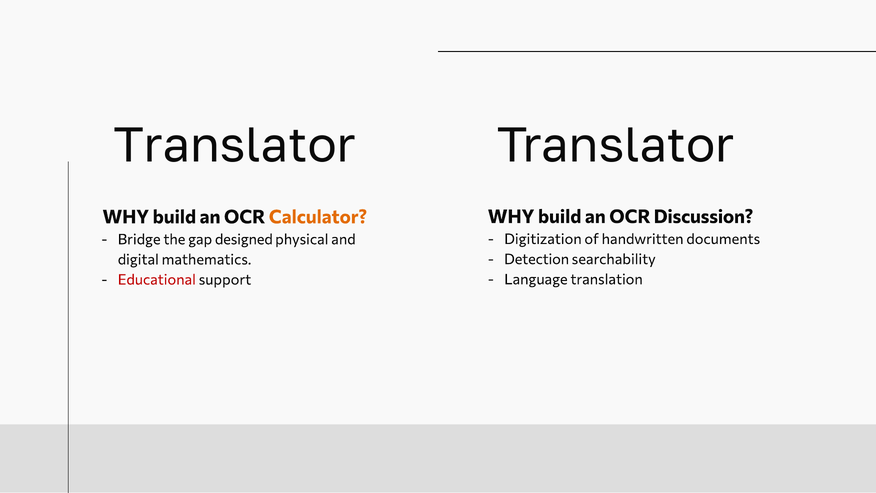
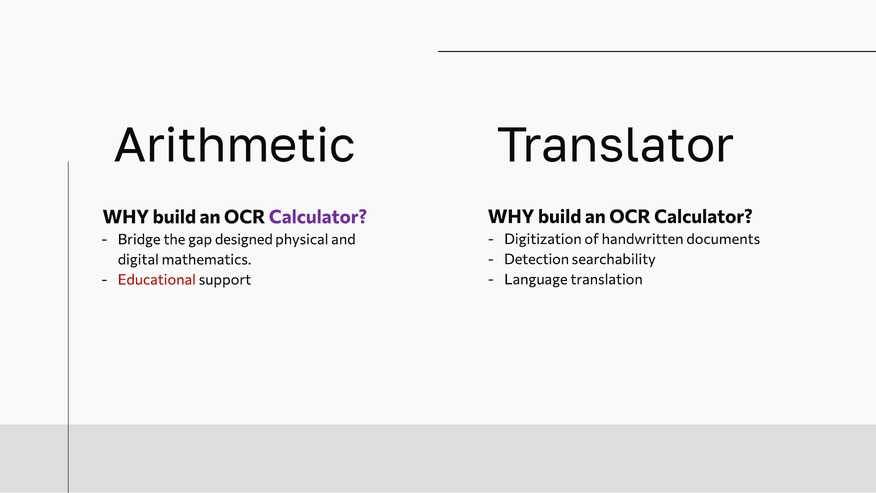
Translator: Translator -> Arithmetic (235, 145)
Discussion: Discussion -> Calculator (703, 217)
Calculator colour: orange -> purple (318, 217)
